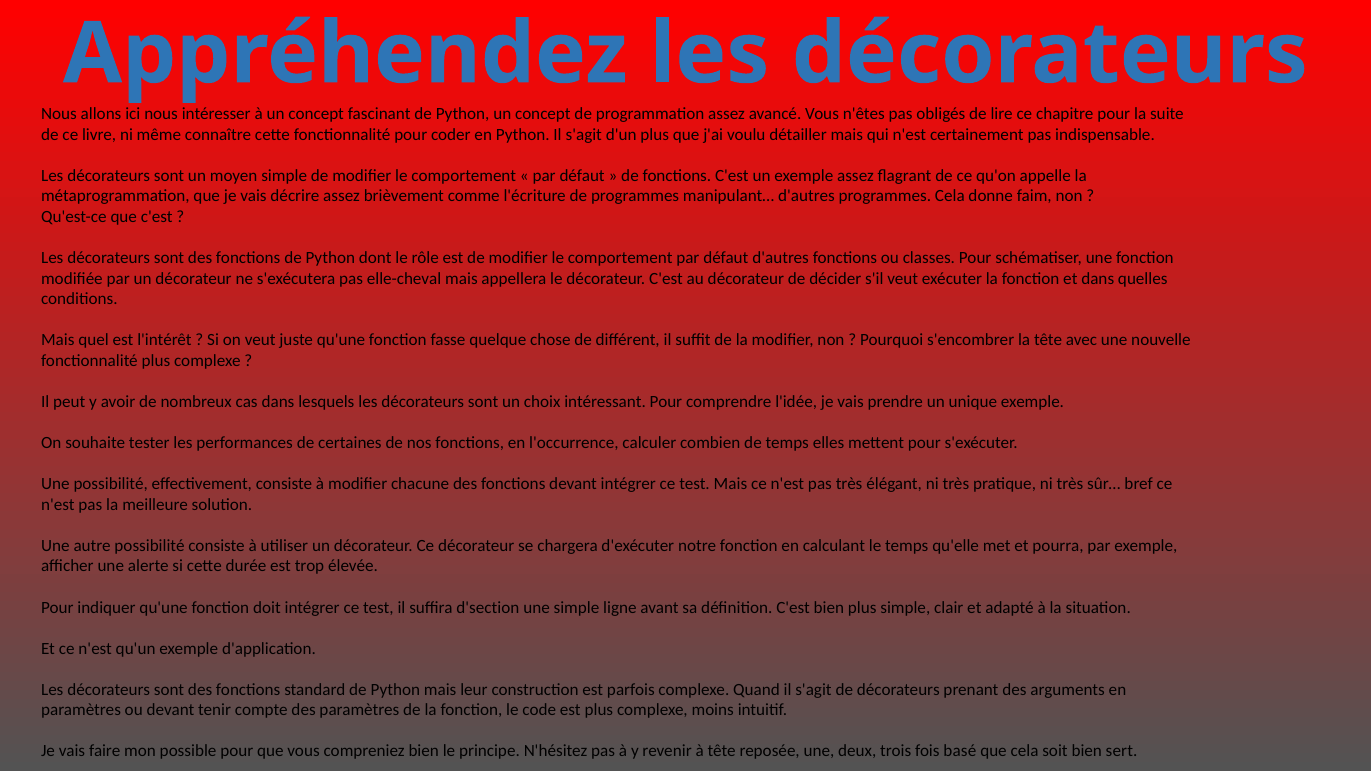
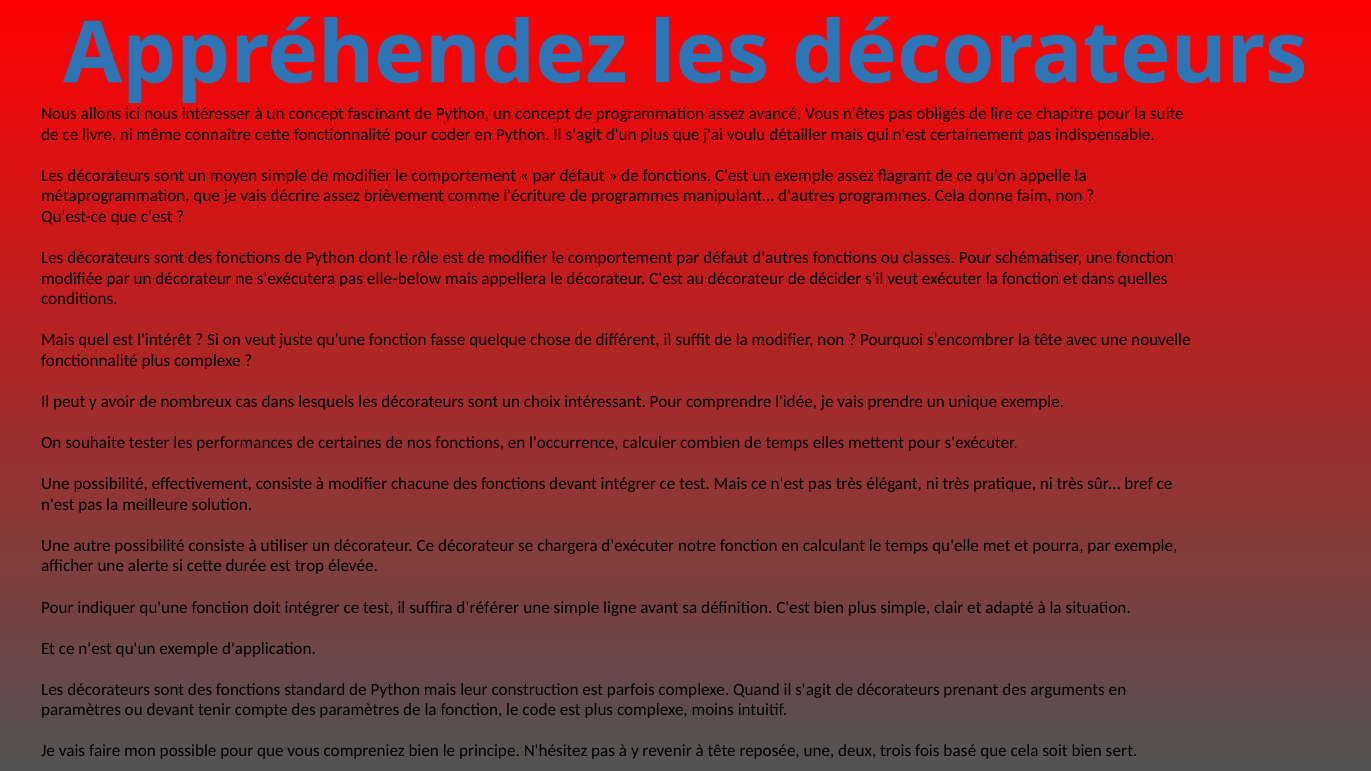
elle-cheval: elle-cheval -> elle-below (404, 278)
d'section: d'section -> d'référer (488, 608)
